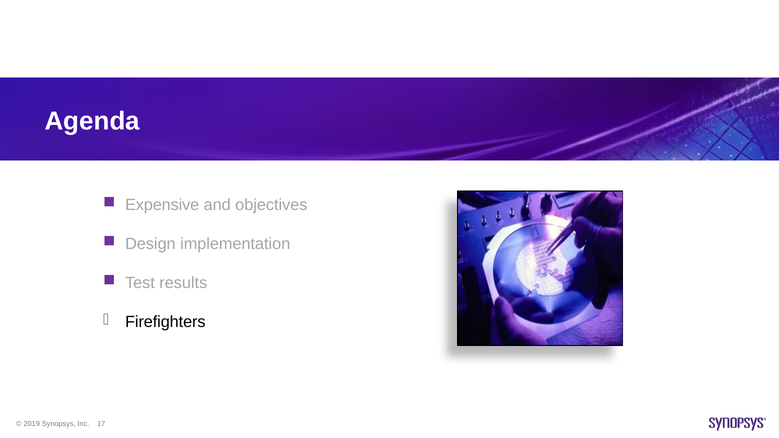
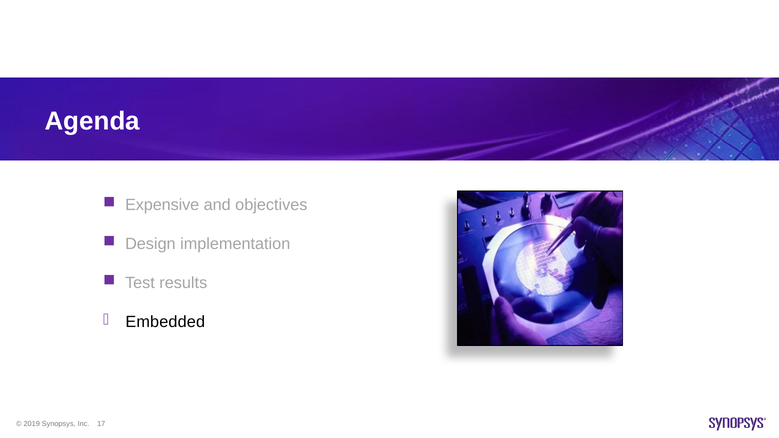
Firefighters: Firefighters -> Embedded (165, 322)
